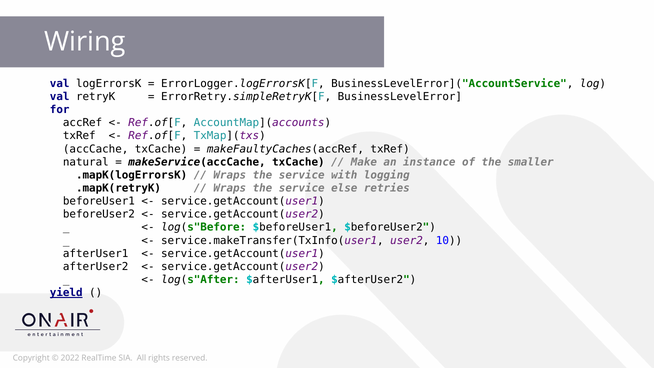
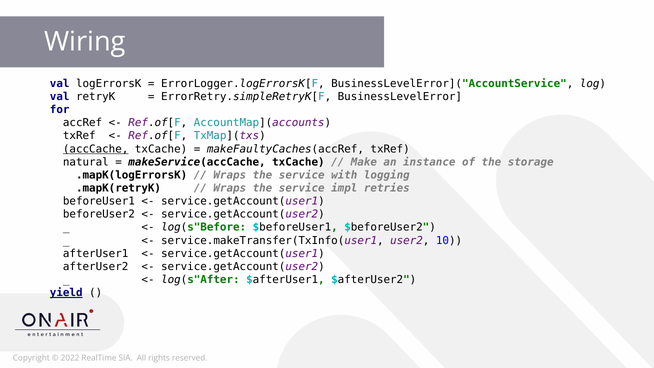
accCache underline: none -> present (96, 149)
smaller: smaller -> storage (531, 162)
else: else -> impl (344, 188)
